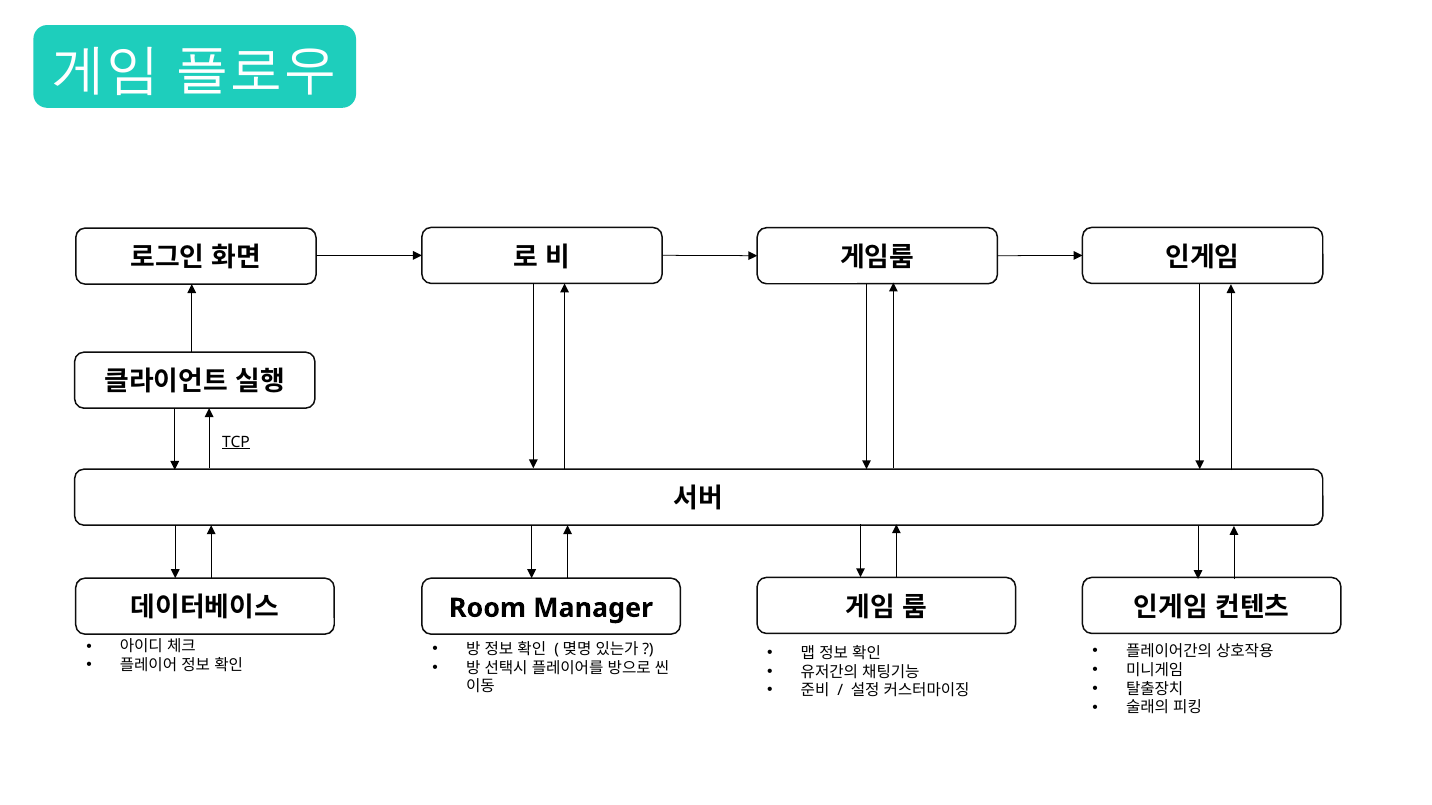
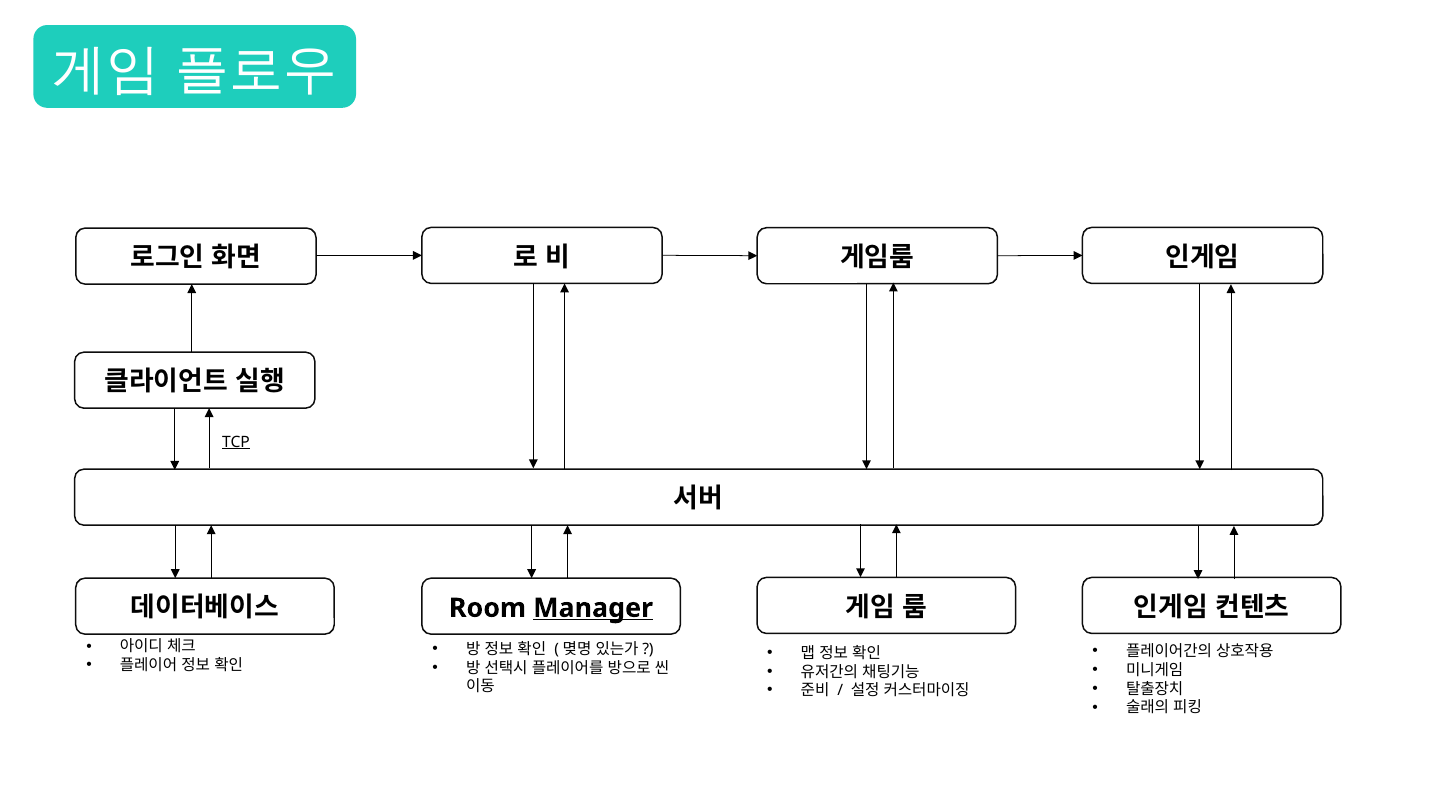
Manager underline: none -> present (593, 608)
